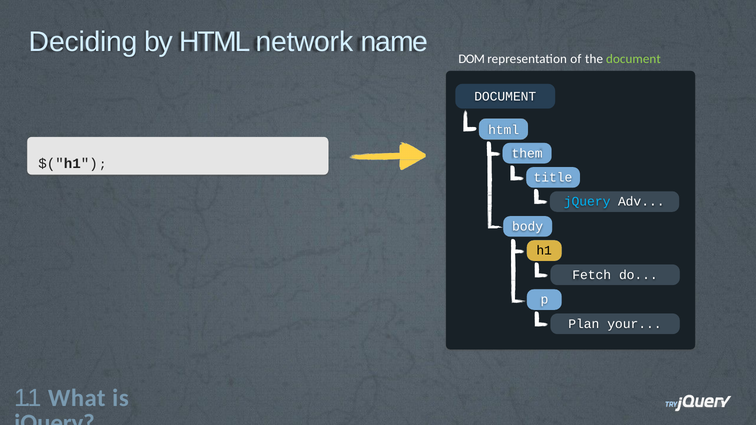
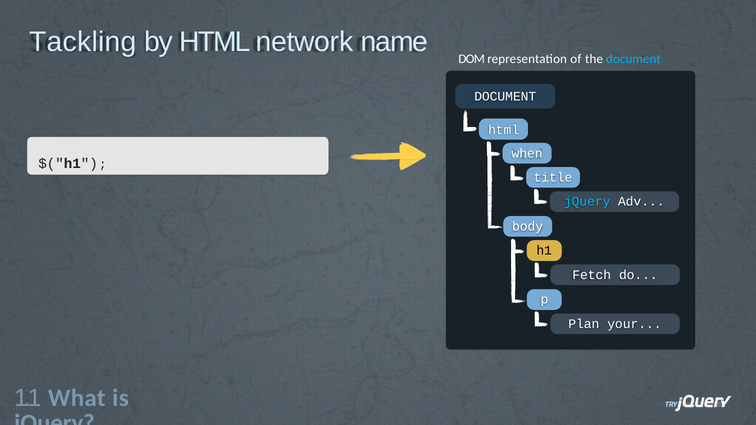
Deciding: Deciding -> Tackling (83, 42)
document colour: light green -> light blue (633, 59)
them: them -> when (527, 153)
